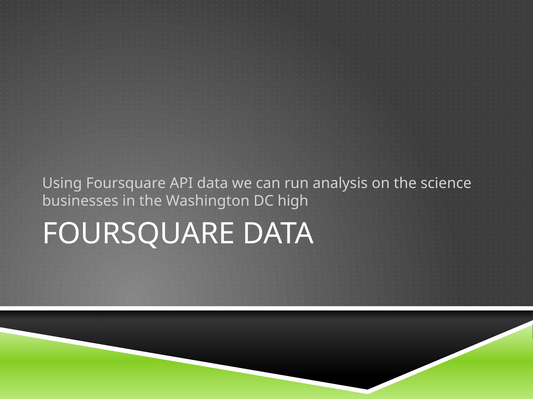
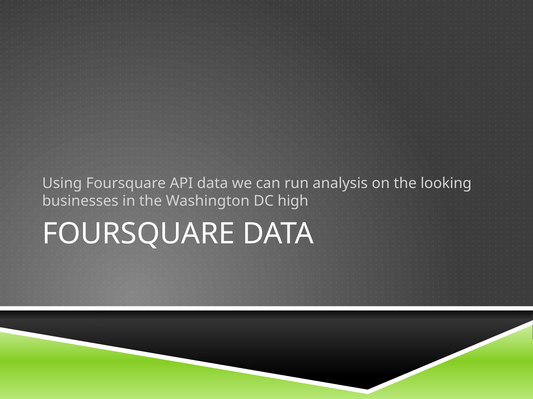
science: science -> looking (446, 184)
